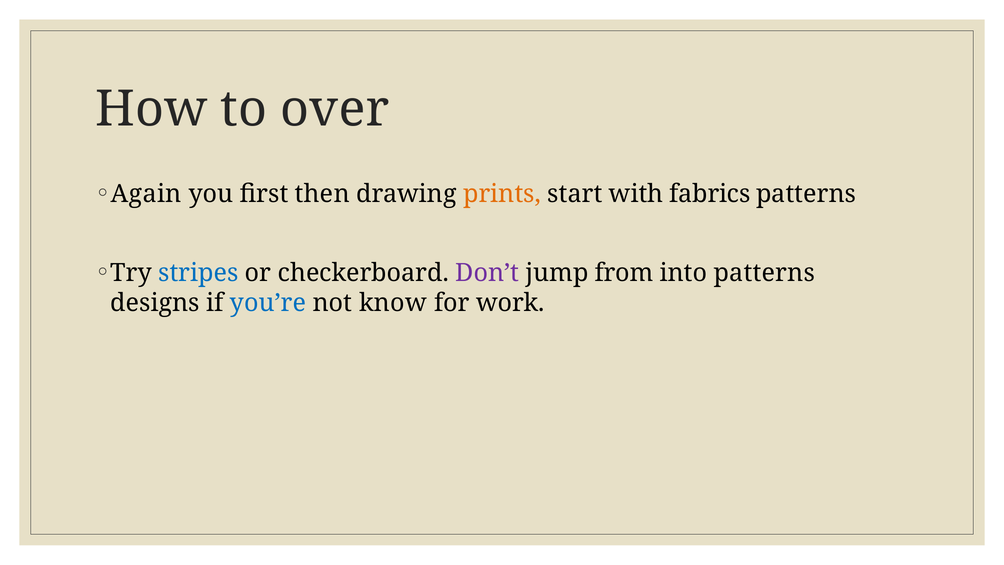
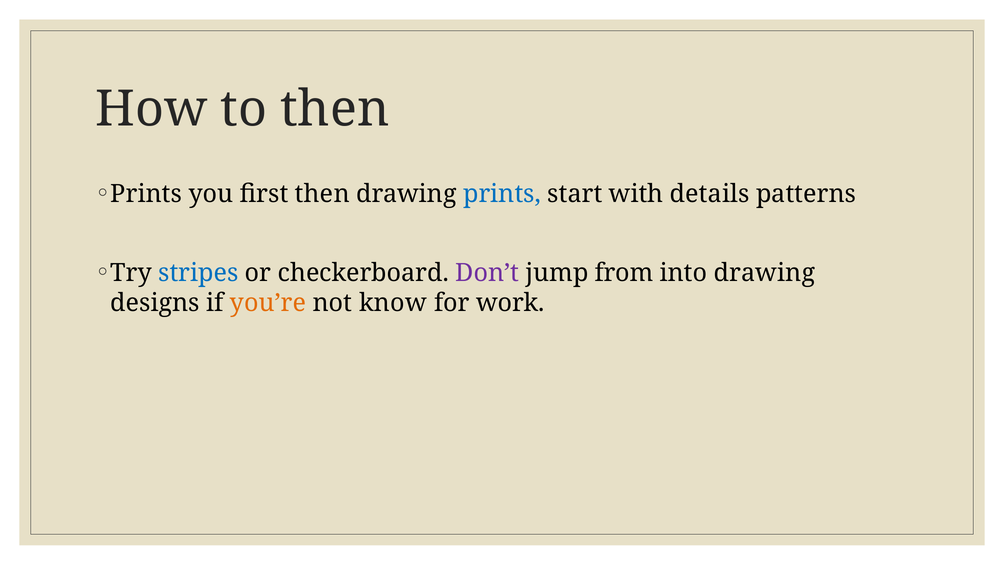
to over: over -> then (335, 109)
Again: Again -> Prints (146, 194)
prints colour: orange -> blue (502, 194)
fabrics: fabrics -> details (710, 194)
into patterns: patterns -> drawing (764, 273)
you’re colour: blue -> orange (268, 303)
